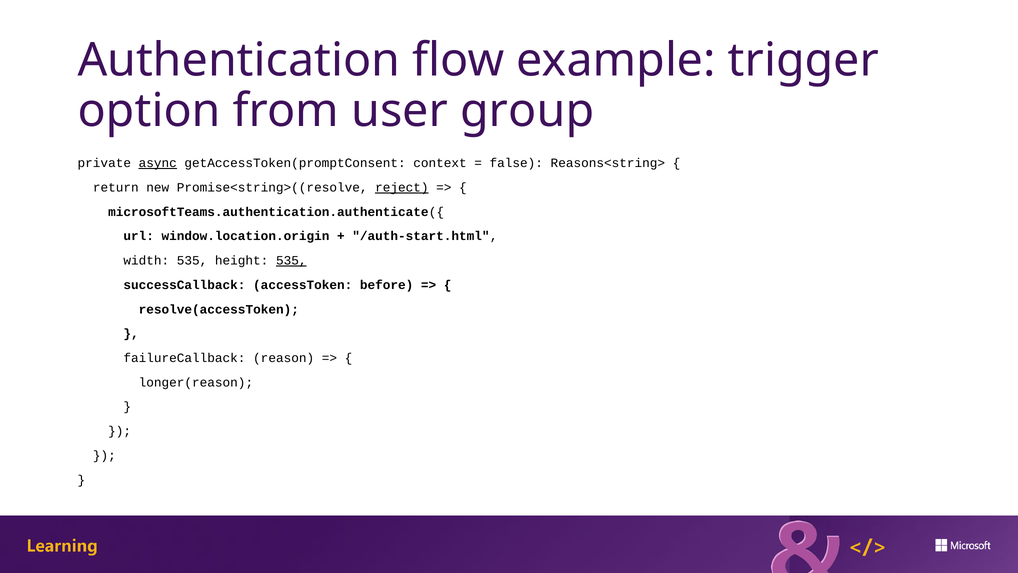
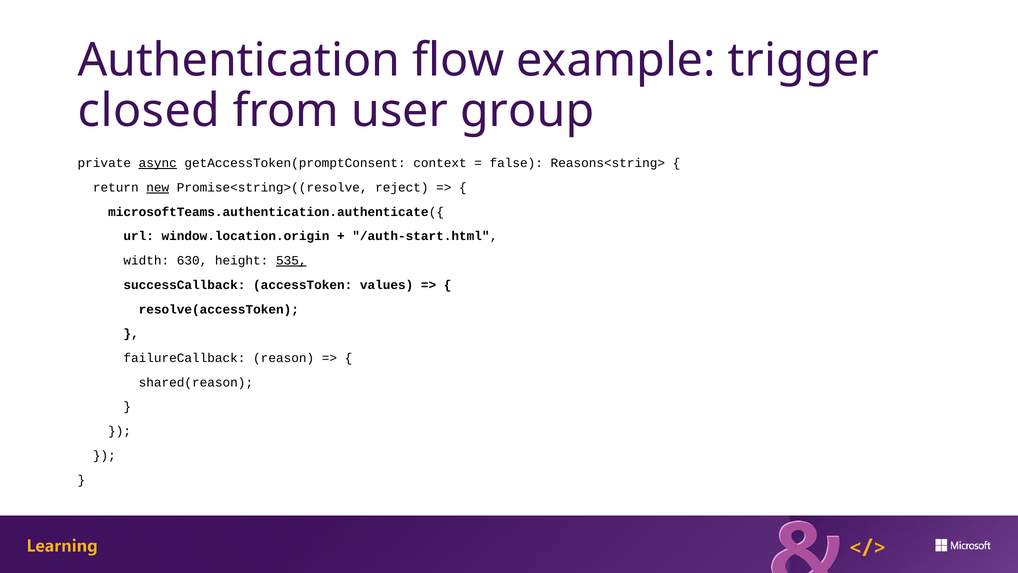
option: option -> closed (149, 111)
new underline: none -> present (158, 187)
reject underline: present -> none (402, 187)
width 535: 535 -> 630 (192, 260)
before: before -> values (387, 285)
longer(reason: longer(reason -> shared(reason (196, 382)
